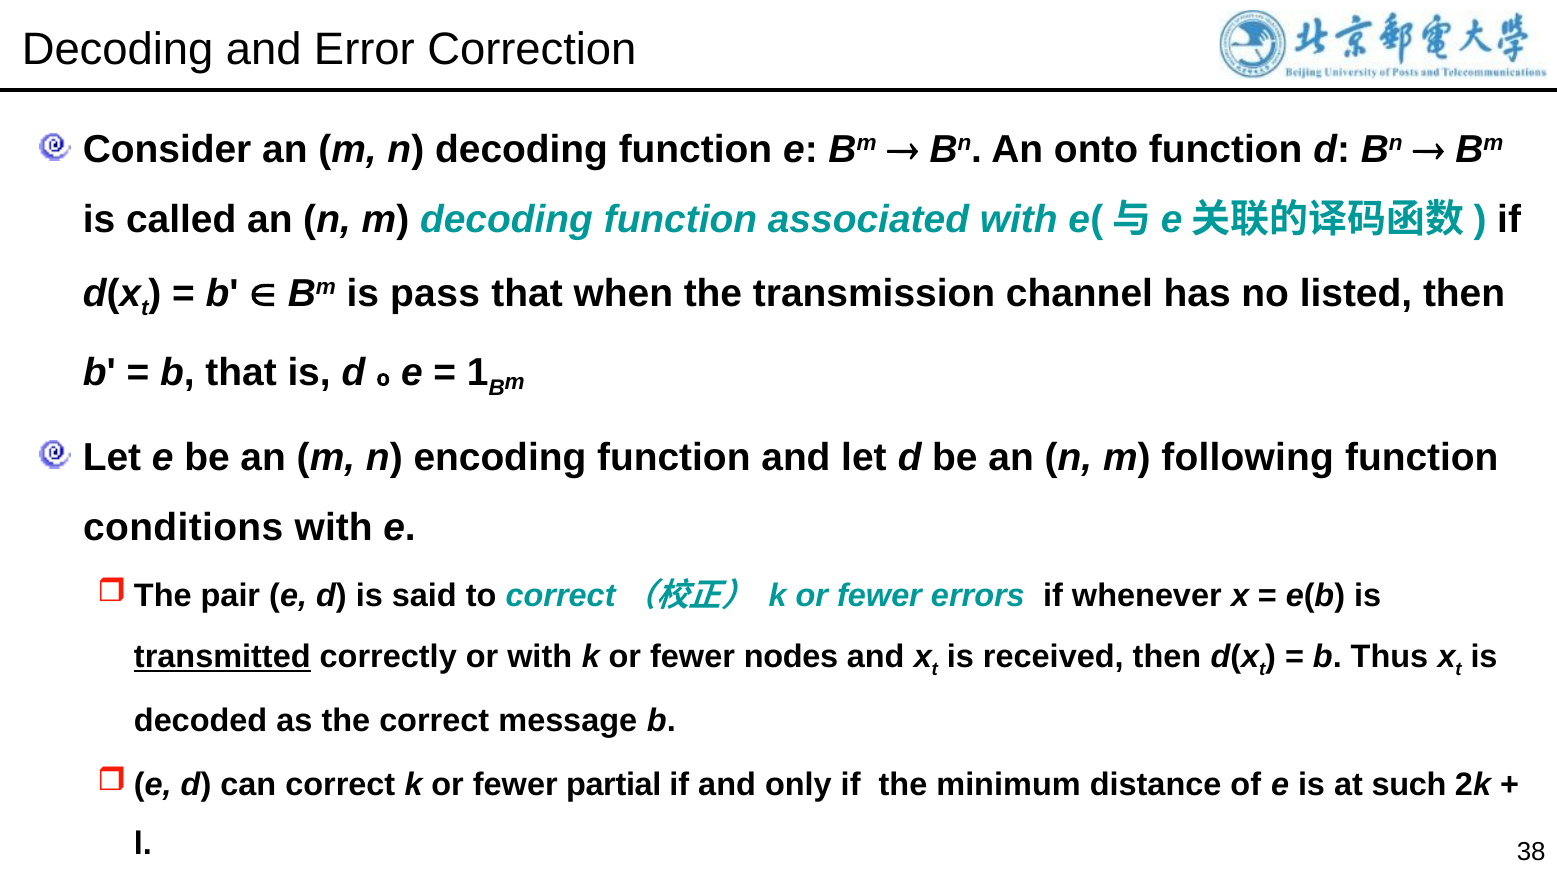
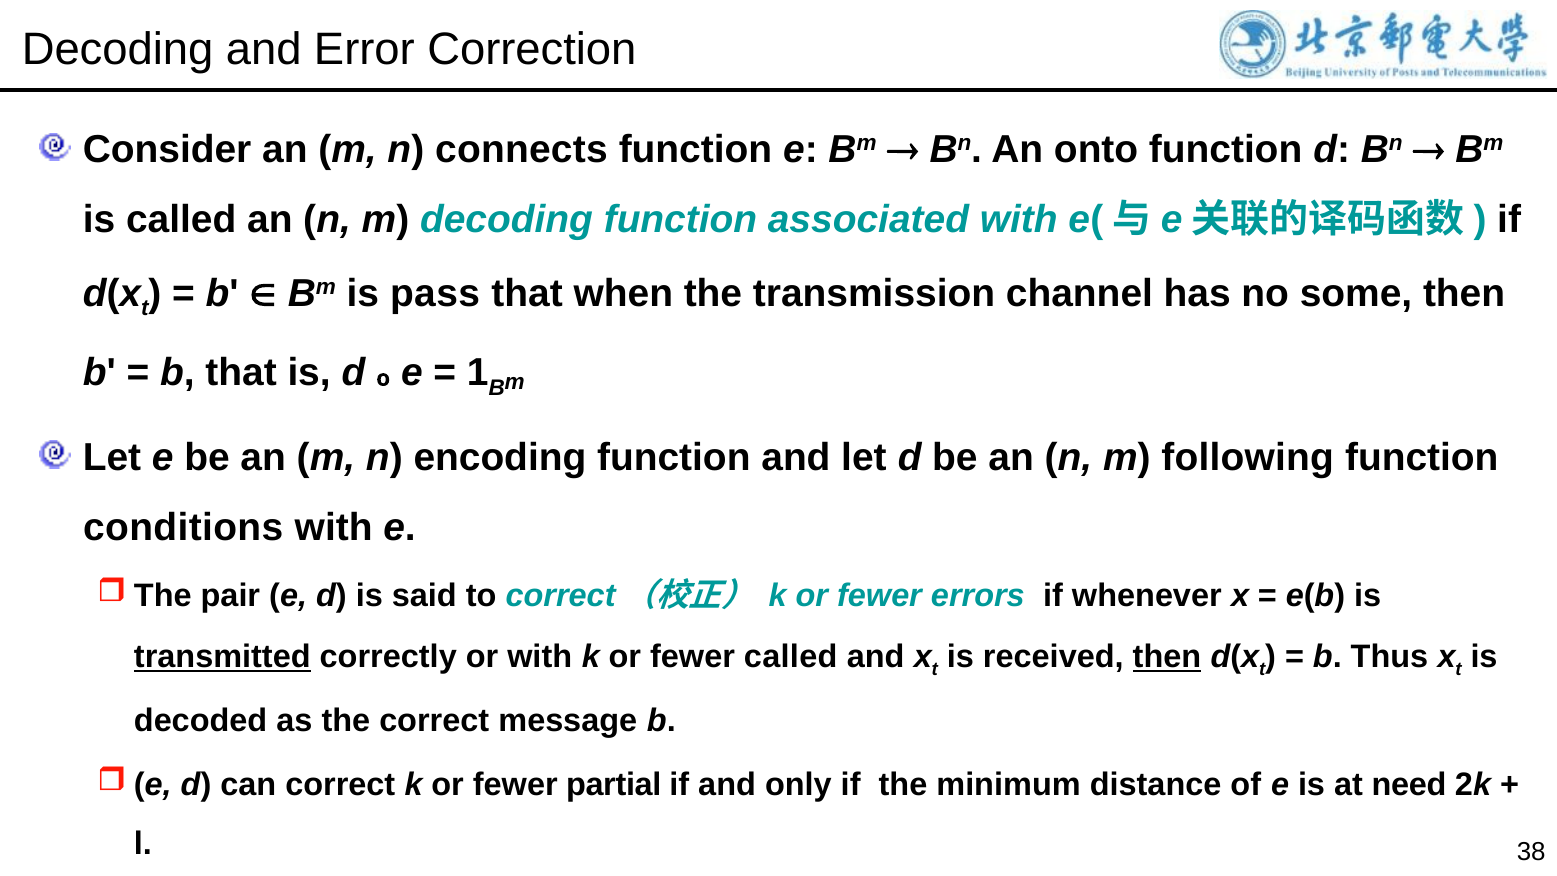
n decoding: decoding -> connects (521, 150)
listed: listed -> some (1356, 293)
fewer nodes: nodes -> called (791, 657)
then underline: none -> present (1167, 657)
such: such -> need (1409, 785)
